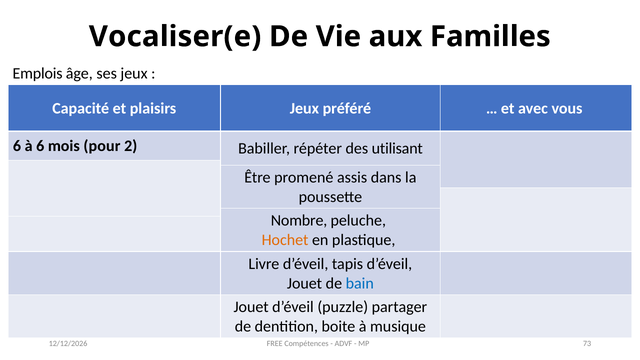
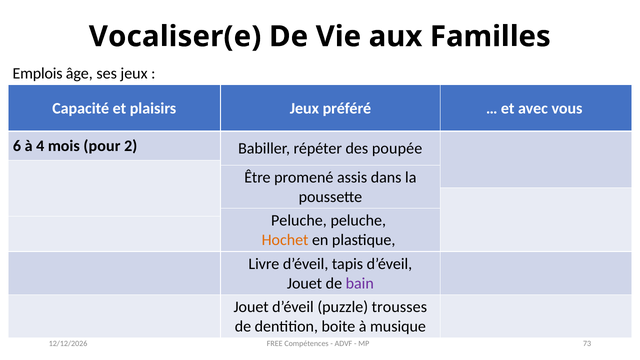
à 6: 6 -> 4 (40, 146)
utilisant: utilisant -> poupée (397, 148)
Nombre: Nombre -> Peluche (299, 221)
bain colour: blue -> purple (360, 283)
partager: partager -> trousses (399, 307)
